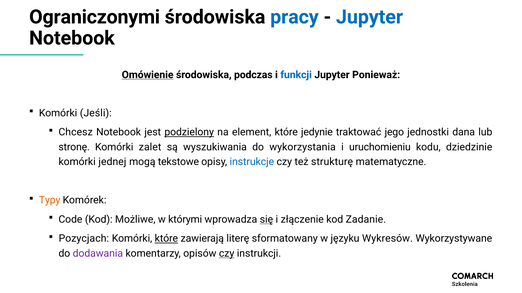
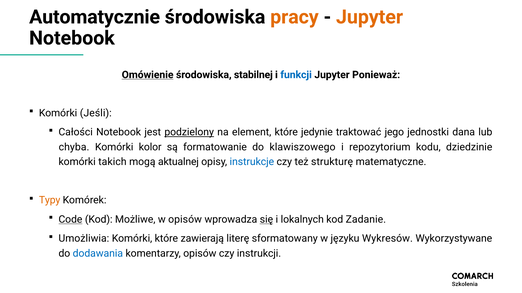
Ograniczonymi: Ograniczonymi -> Automatycznie (95, 17)
pracy colour: blue -> orange (294, 17)
Jupyter colour: blue -> orange (370, 17)
podczas: podczas -> stabilnej (253, 75)
Chcesz: Chcesz -> Całości (76, 133)
stronę: stronę -> chyba (74, 147)
zalet: zalet -> kolor (150, 147)
wyszukiwania: wyszukiwania -> formatowanie (215, 147)
wykorzystania: wykorzystania -> klawiszowego (303, 147)
uruchomieniu: uruchomieniu -> repozytorium (380, 147)
jednej: jednej -> takich (112, 162)
tekstowe: tekstowe -> aktualnej (178, 162)
Code underline: none -> present (70, 220)
w którymi: którymi -> opisów (185, 220)
złączenie: złączenie -> lokalnych (302, 220)
Pozycjach: Pozycjach -> Umożliwia (84, 239)
które underline: present -> none (166, 239)
dodawania colour: purple -> blue (98, 254)
czy underline: present -> none (227, 254)
